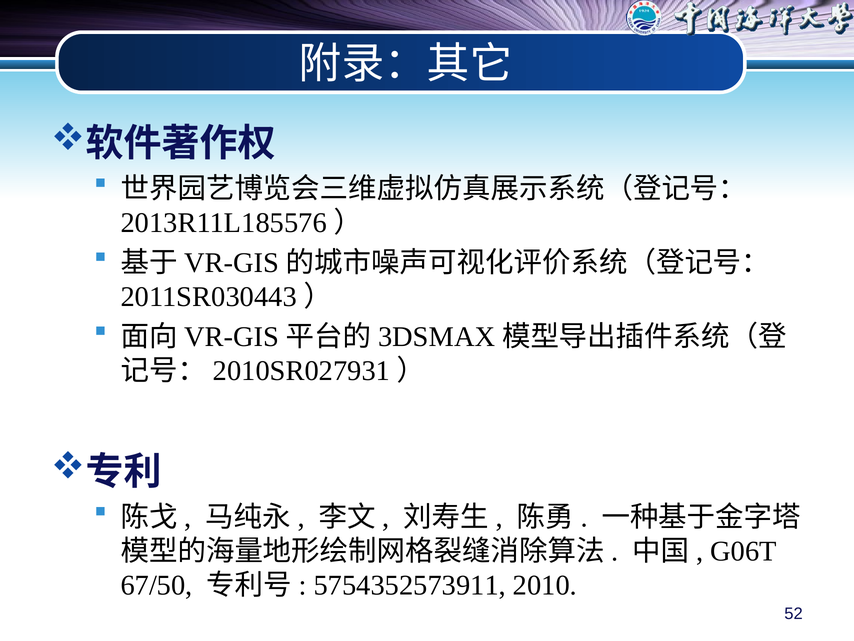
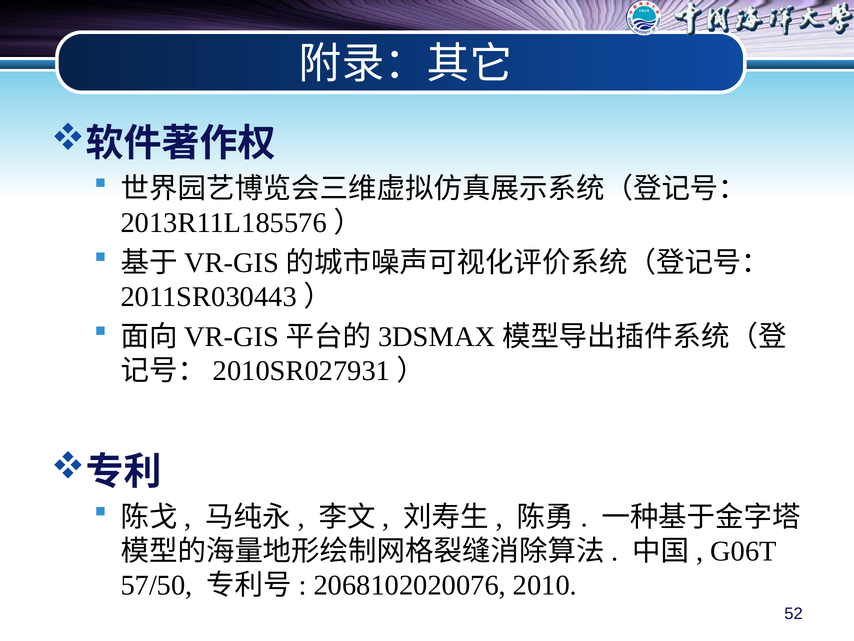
67/50: 67/50 -> 57/50 (157, 585)
5754352573911: 5754352573911 -> 2068102020076 (410, 585)
